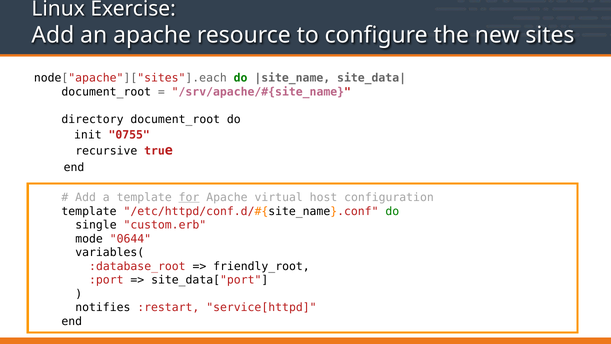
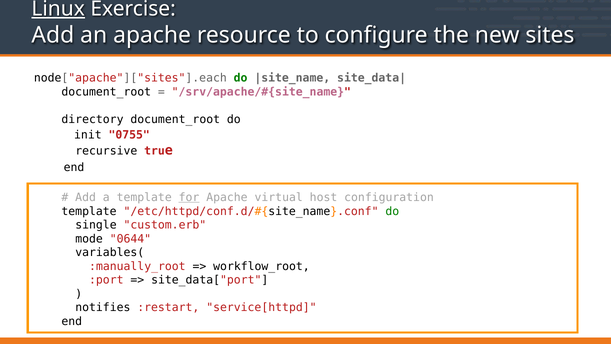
Linux underline: none -> present (58, 9)
:database_root: :database_root -> :manually_root (137, 266)
friendly_root: friendly_root -> workflow_root (261, 266)
